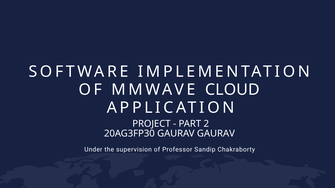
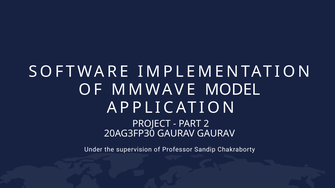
CLOUD: CLOUD -> MODEL (233, 90)
